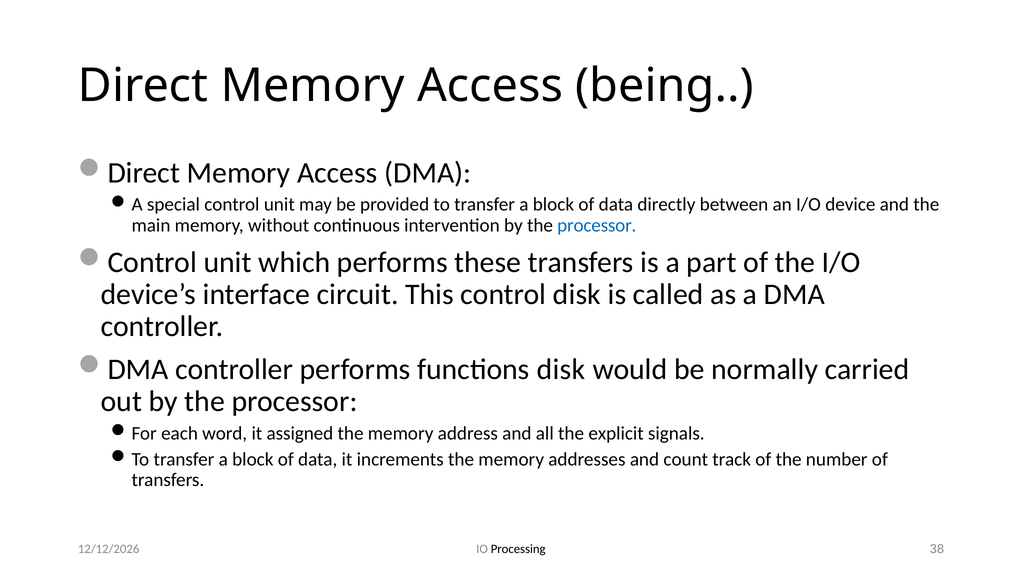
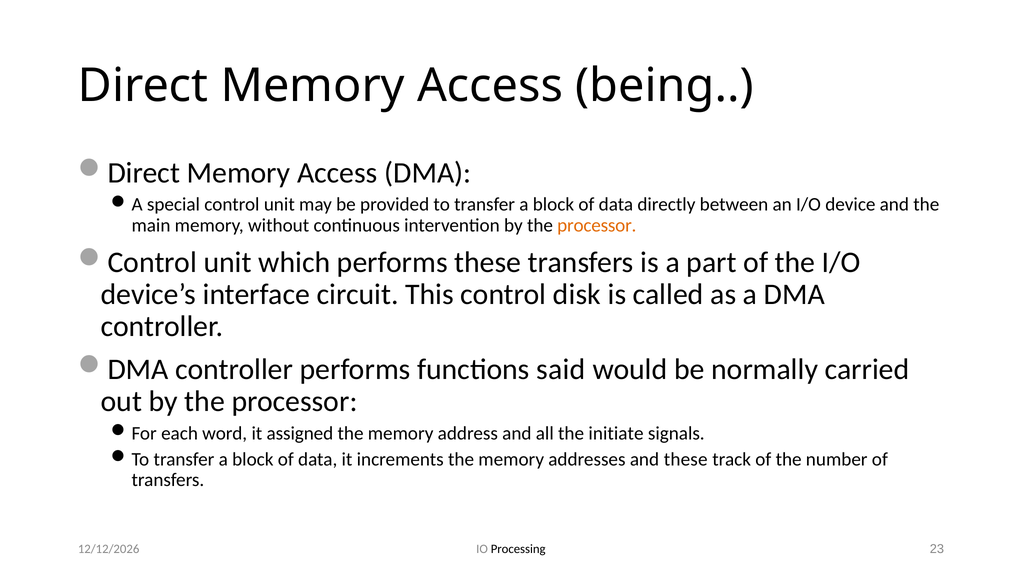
processor colour: blue -> orange (597, 225)
functions disk: disk -> said (561, 369)
explicit: explicit -> initiate (616, 433)
and count: count -> these (686, 459)
38: 38 -> 23 (937, 549)
